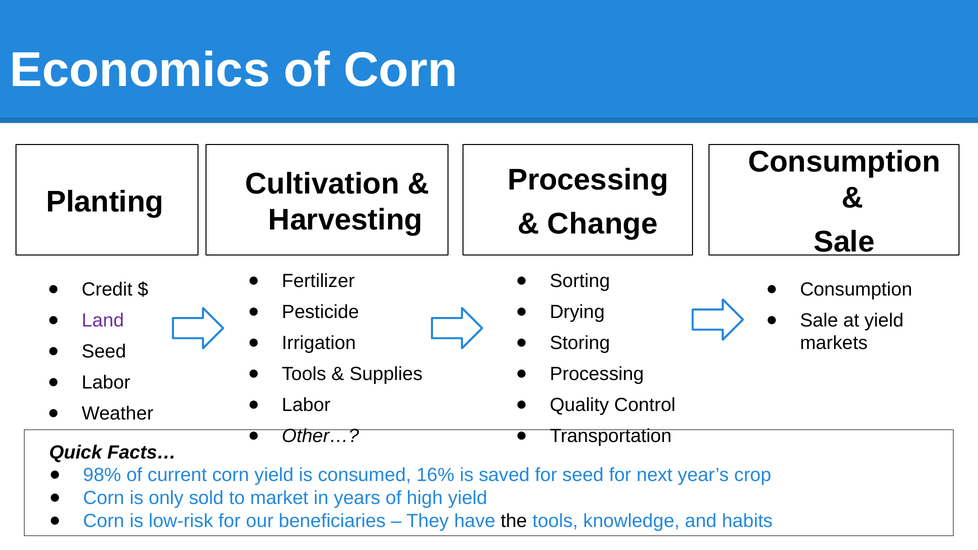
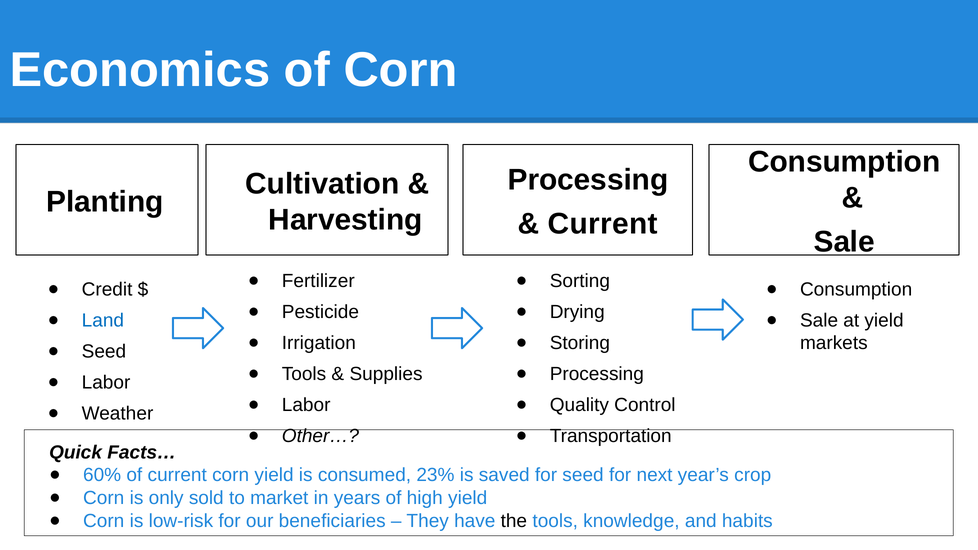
Change: Change -> Current (603, 224)
Land colour: purple -> blue (103, 320)
98%: 98% -> 60% (102, 475)
16%: 16% -> 23% (435, 475)
